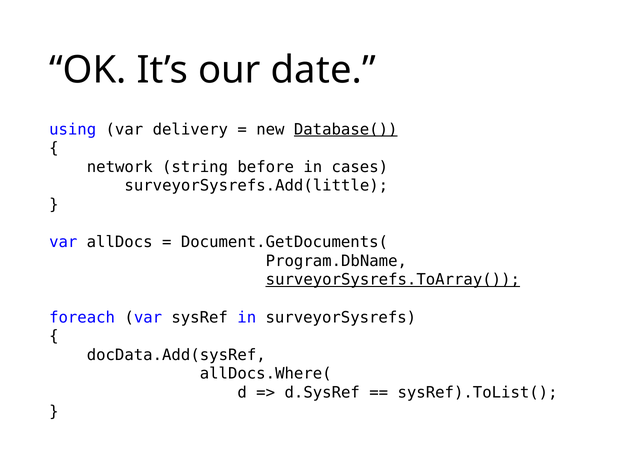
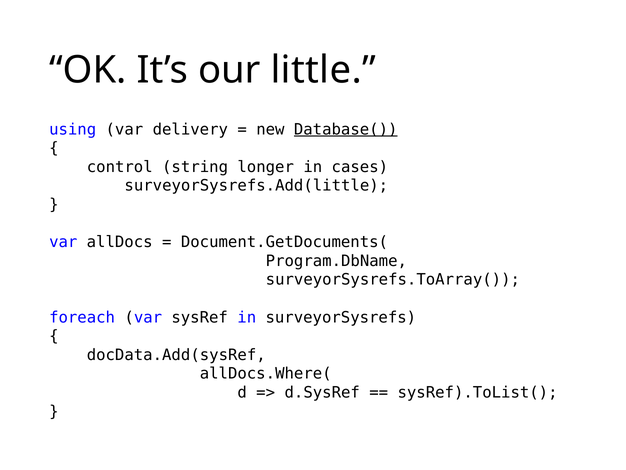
date: date -> little (323, 70)
network: network -> control (120, 167)
before: before -> longer (266, 167)
surveyorSysrefs.ToArray( underline: present -> none (393, 280)
